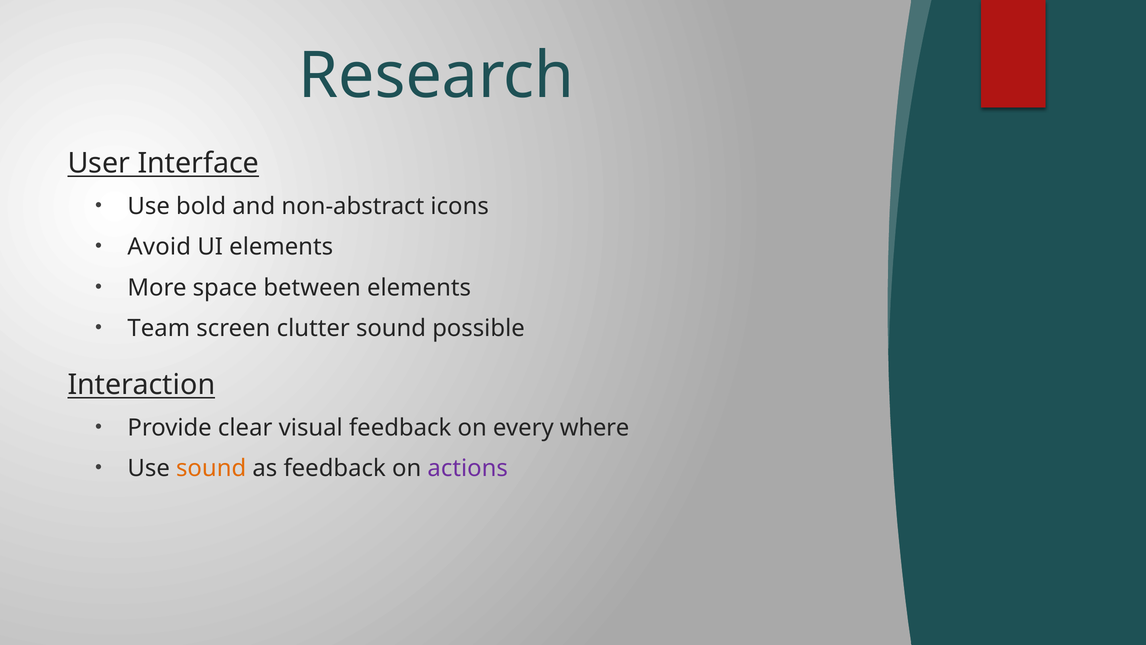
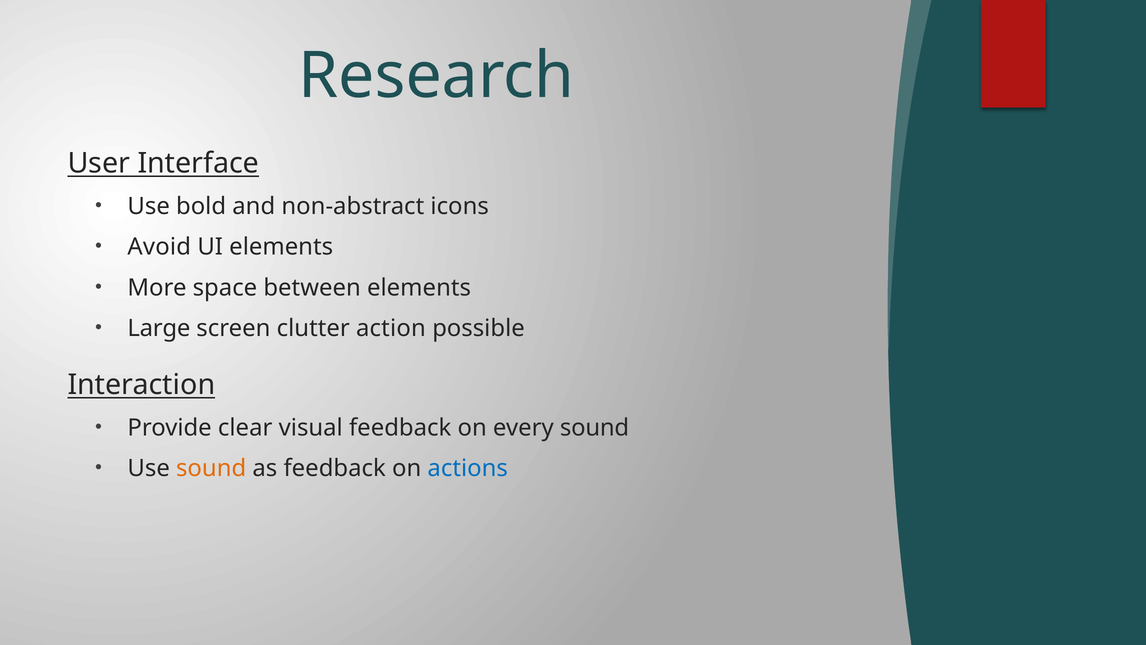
Team: Team -> Large (159, 328)
clutter sound: sound -> action (391, 328)
every where: where -> sound (595, 428)
actions colour: purple -> blue (468, 468)
